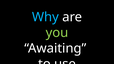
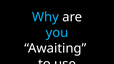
you colour: light green -> light blue (57, 33)
